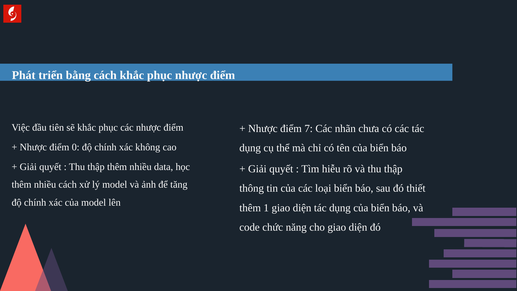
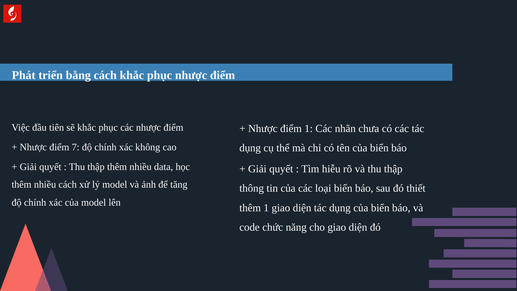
điểm 7: 7 -> 1 (309, 129)
0: 0 -> 7 (76, 147)
